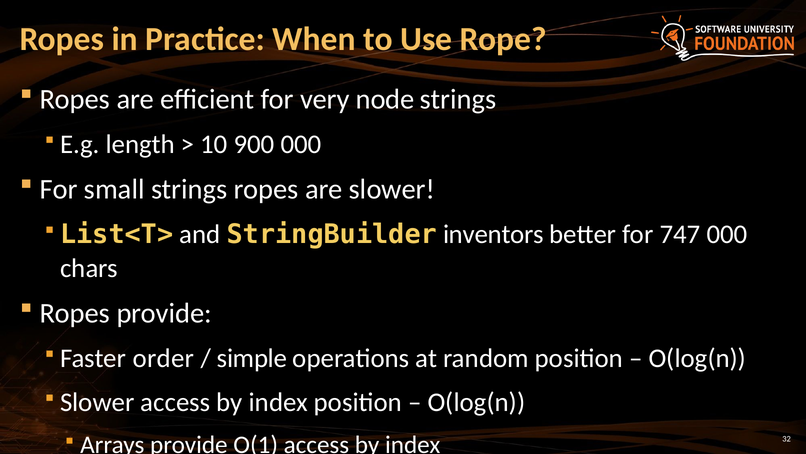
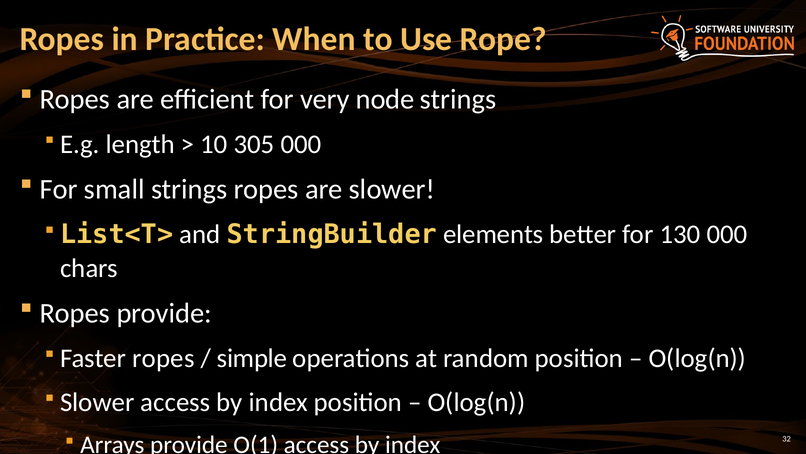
900: 900 -> 305 (254, 144)
inventors: inventors -> elements (493, 234)
747: 747 -> 130 (680, 234)
Faster order: order -> ropes (163, 358)
